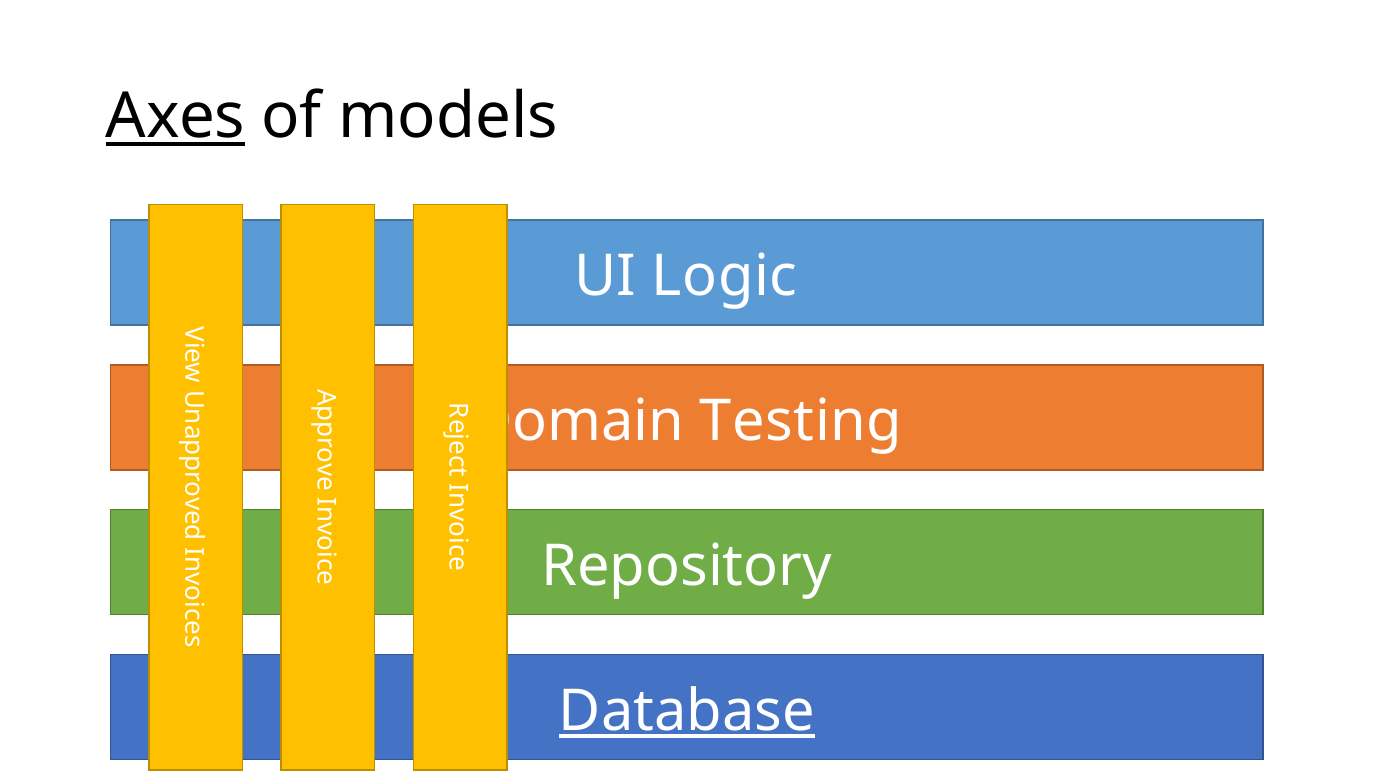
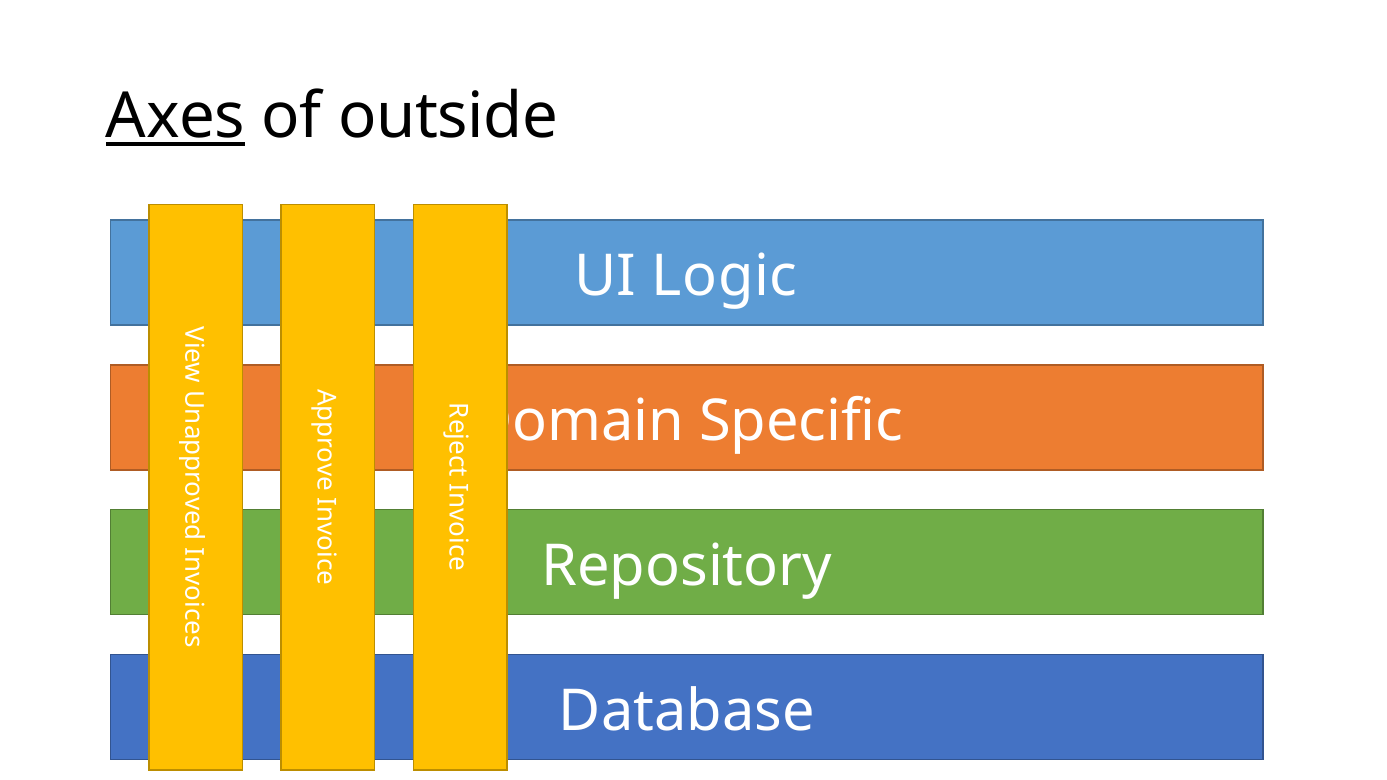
models: models -> outside (448, 117)
Testing: Testing -> Specific (801, 422)
Database underline: present -> none (687, 711)
